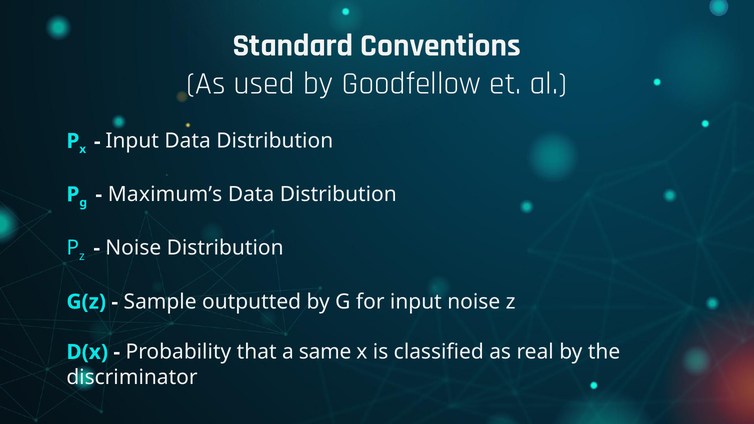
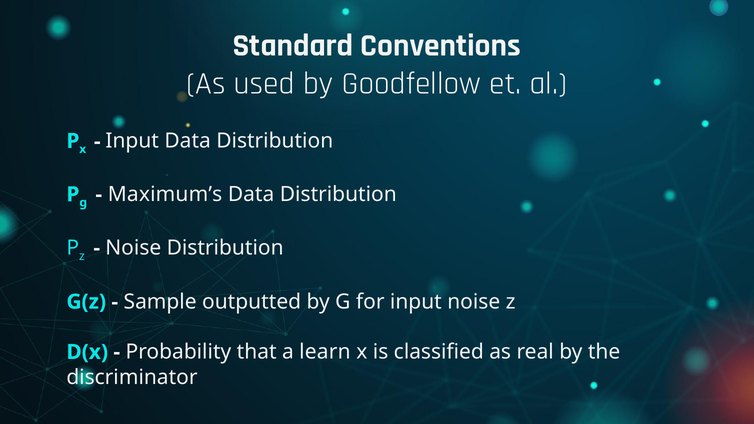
same: same -> learn (325, 352)
